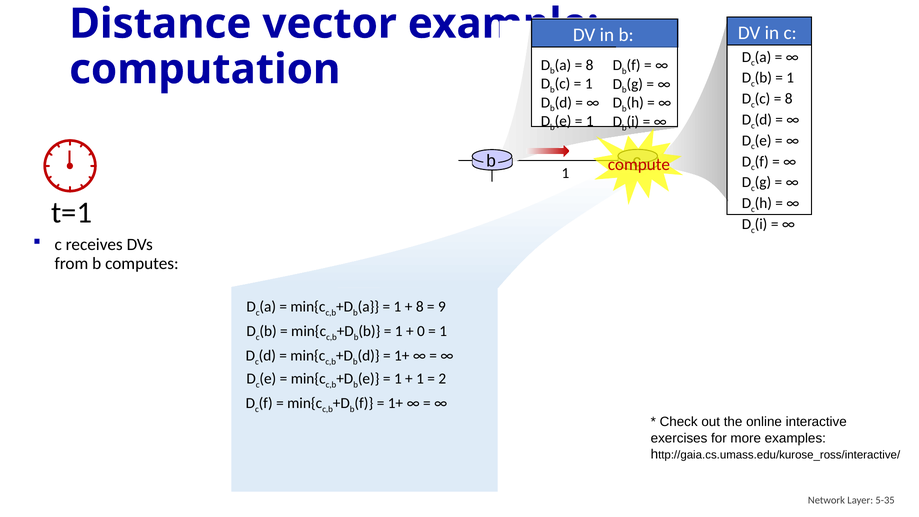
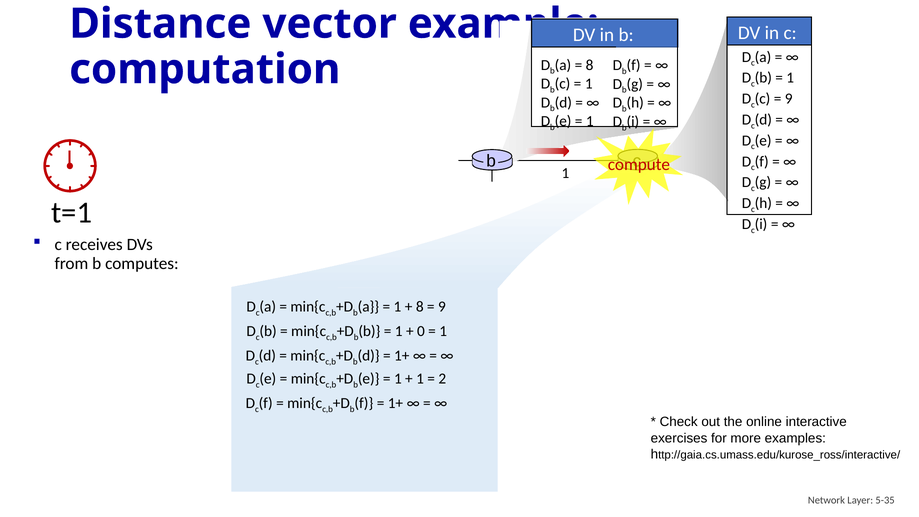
8: 8 -> 9 (789, 99)
